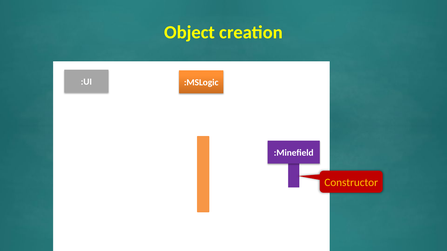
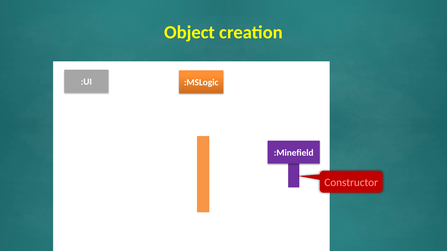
Constructor colour: yellow -> pink (351, 183)
